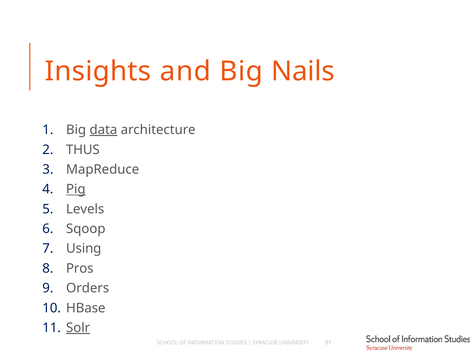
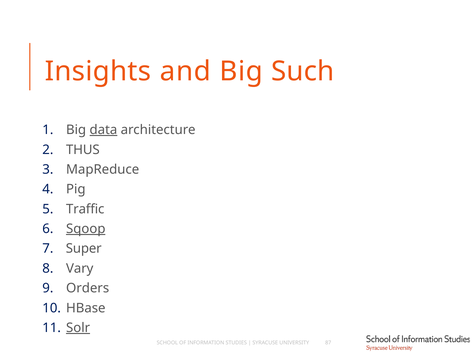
Nails: Nails -> Such (303, 71)
Pig underline: present -> none (76, 189)
Levels: Levels -> Traffic (85, 209)
Sqoop underline: none -> present (86, 229)
Using: Using -> Super (84, 249)
Pros: Pros -> Vary (80, 269)
